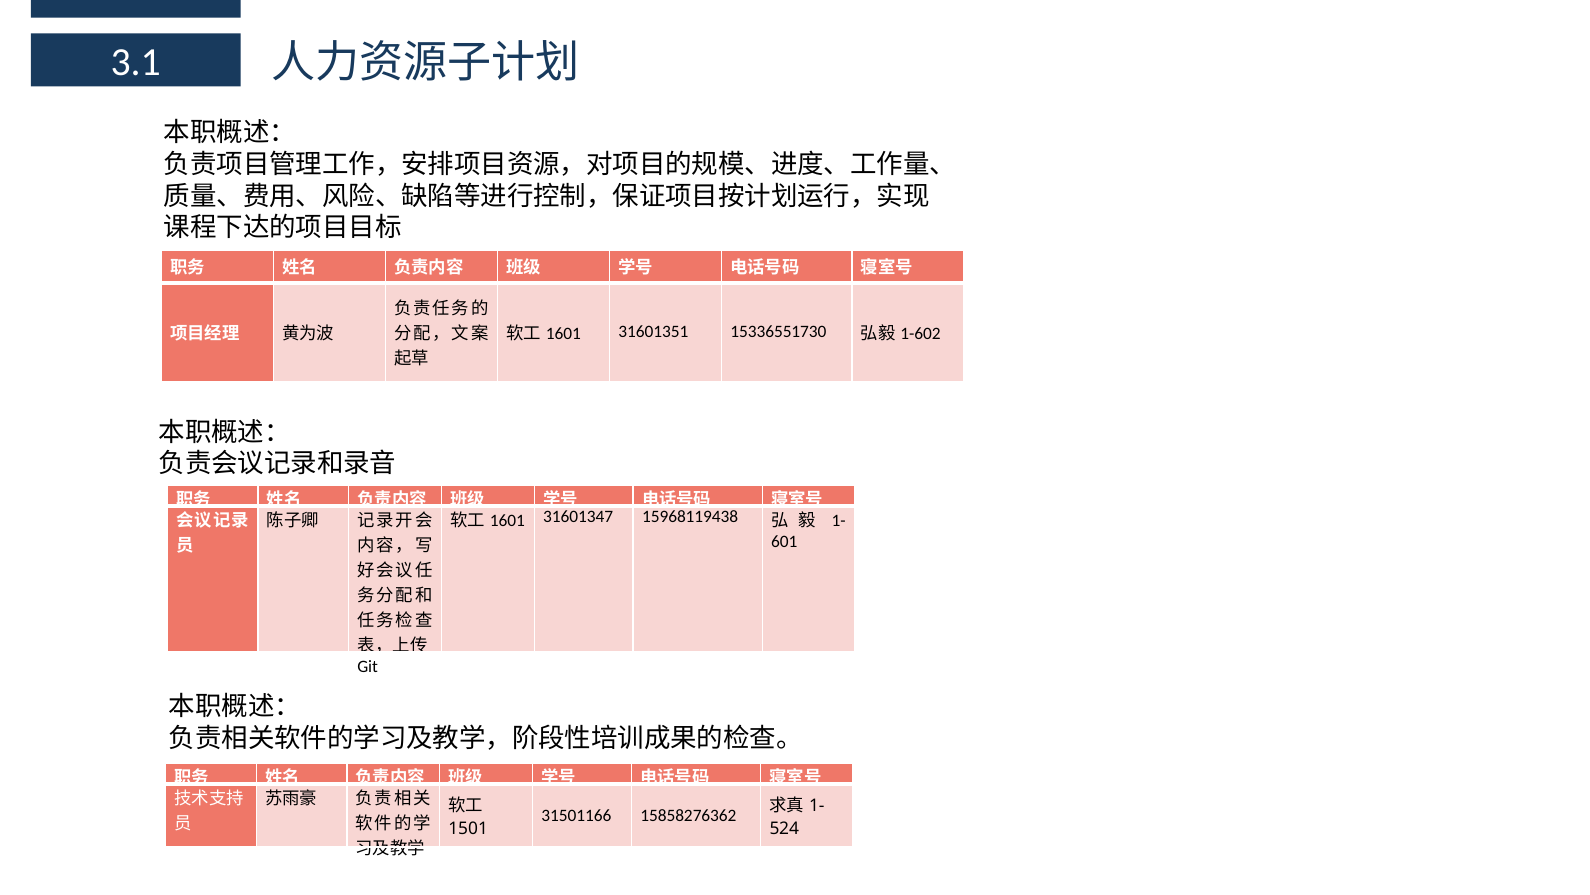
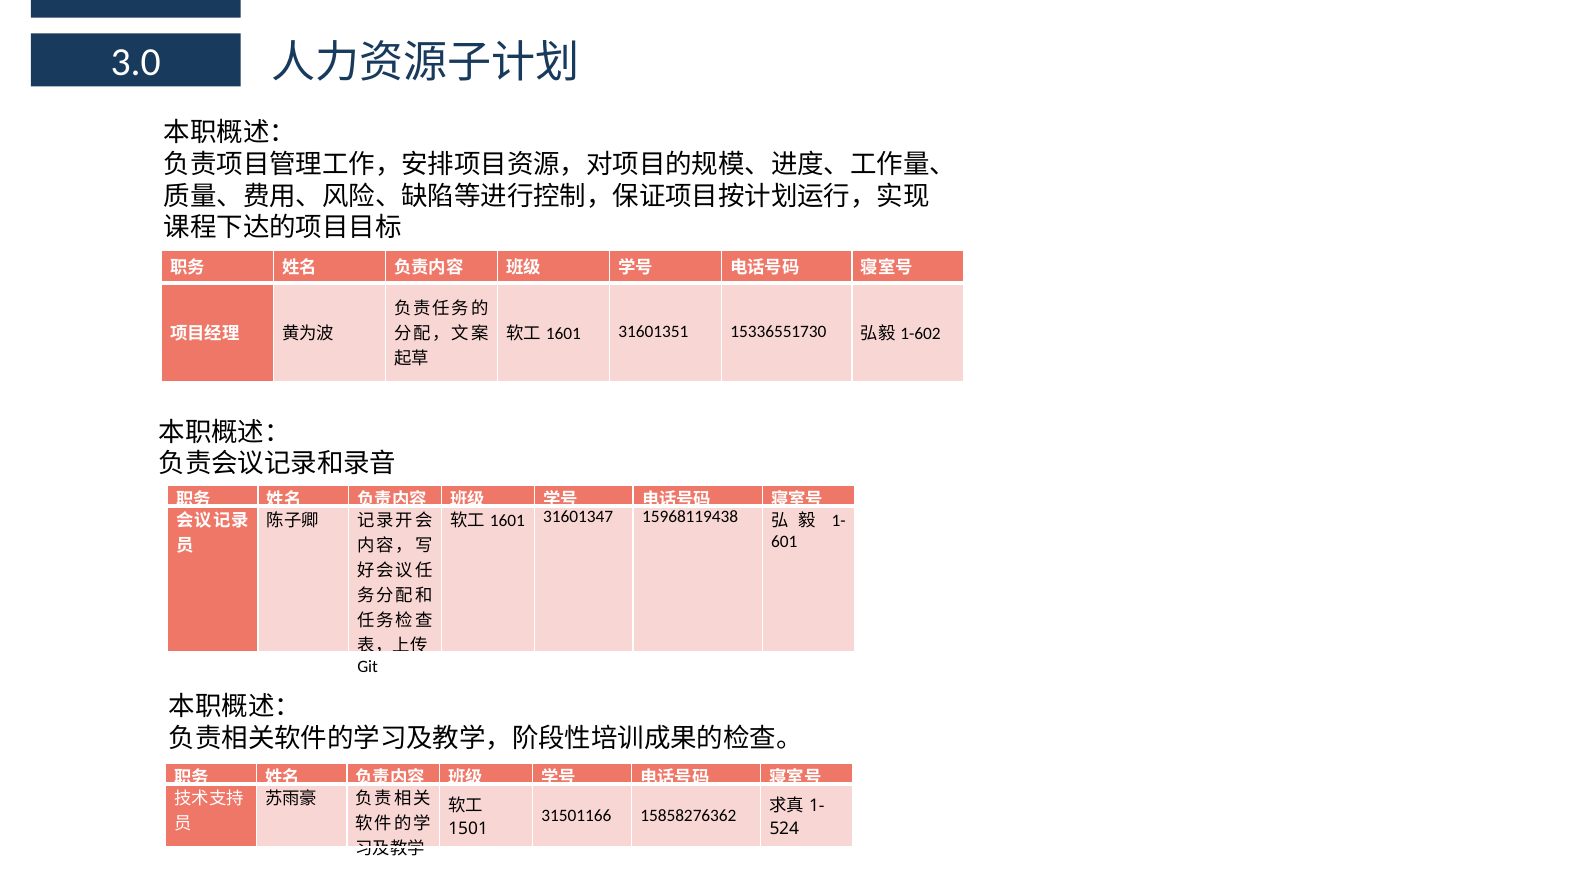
3.1: 3.1 -> 3.0 (136, 63)
